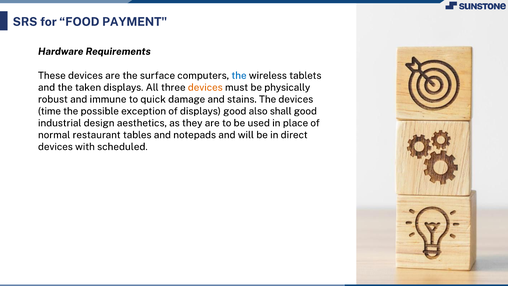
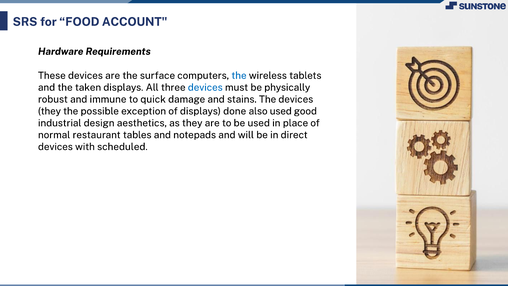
PAYMENT: PAYMENT -> ACCOUNT (135, 22)
devices colour: orange -> blue (205, 87)
time: time -> they (49, 111)
displays good: good -> done (235, 111)
also shall: shall -> used (281, 111)
